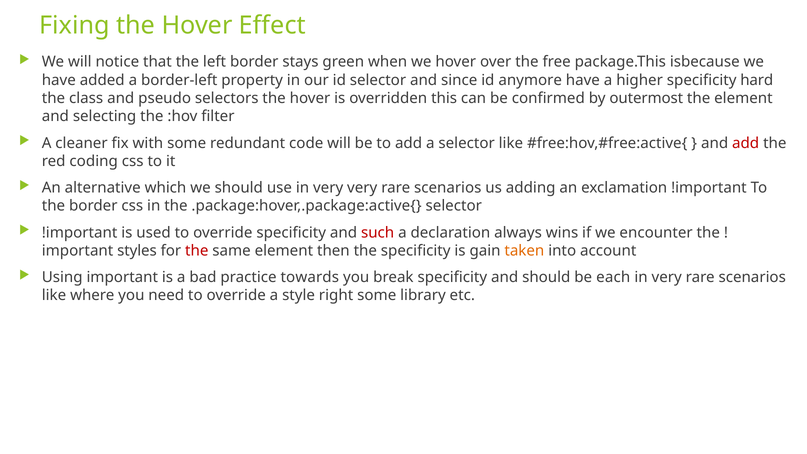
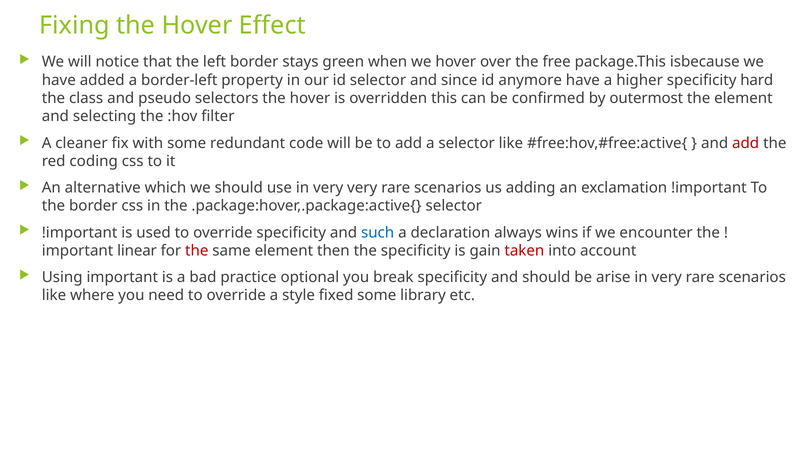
such colour: red -> blue (378, 232)
styles: styles -> linear (137, 251)
taken colour: orange -> red (524, 251)
towards: towards -> optional (310, 277)
each: each -> arise (613, 277)
right: right -> fixed (336, 295)
